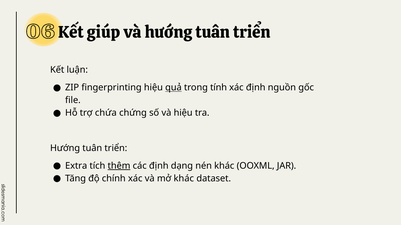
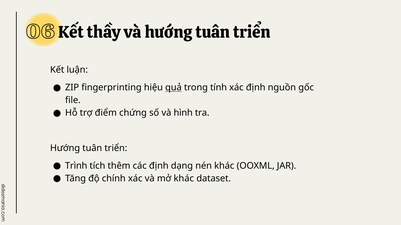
giúp: giúp -> thầy (104, 33)
chứa: chứa -> điểm (106, 113)
và hiệu: hiệu -> hình (183, 113)
Extra: Extra -> Trình (76, 166)
thêm underline: present -> none (119, 166)
